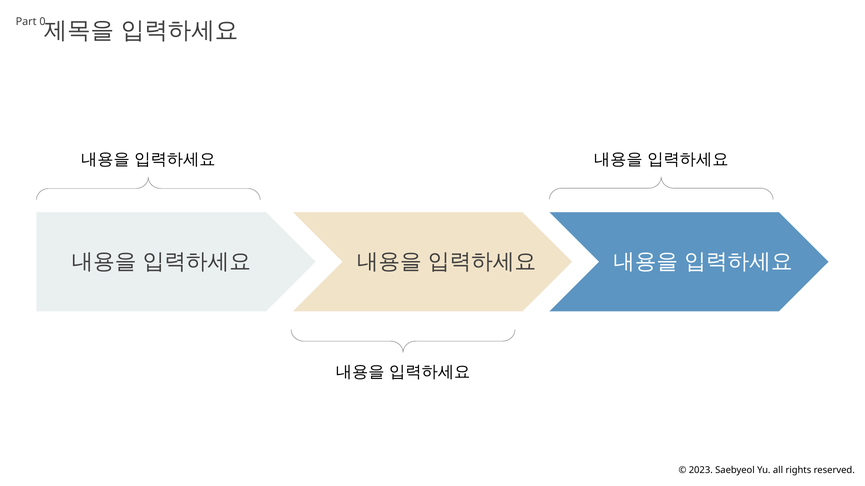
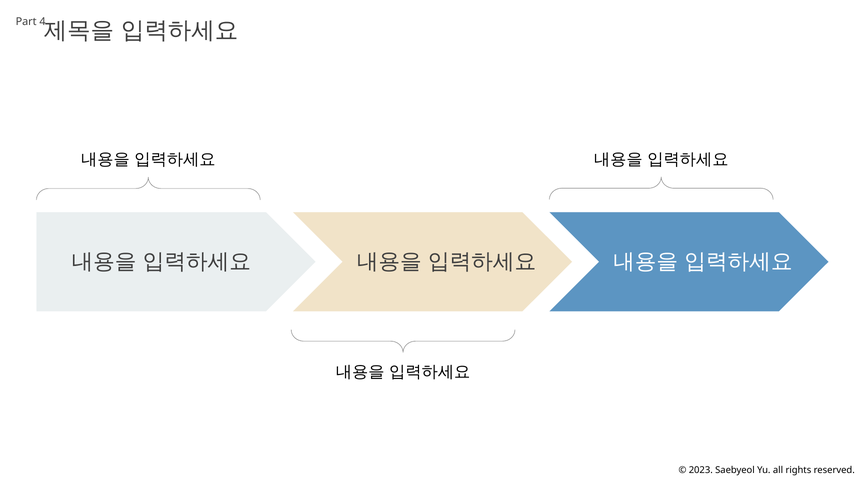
0: 0 -> 4 (43, 22)
